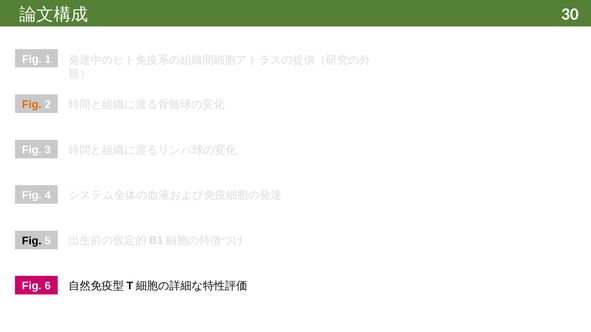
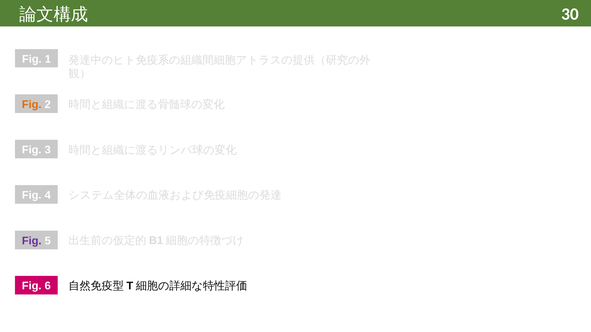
Fig colour: black -> purple (32, 241)
